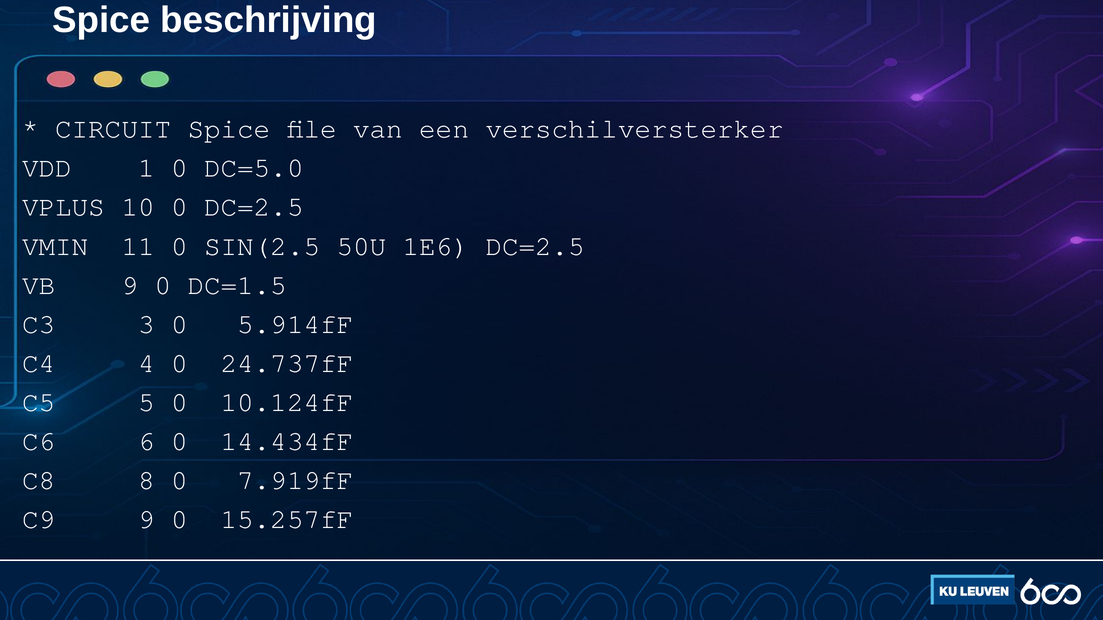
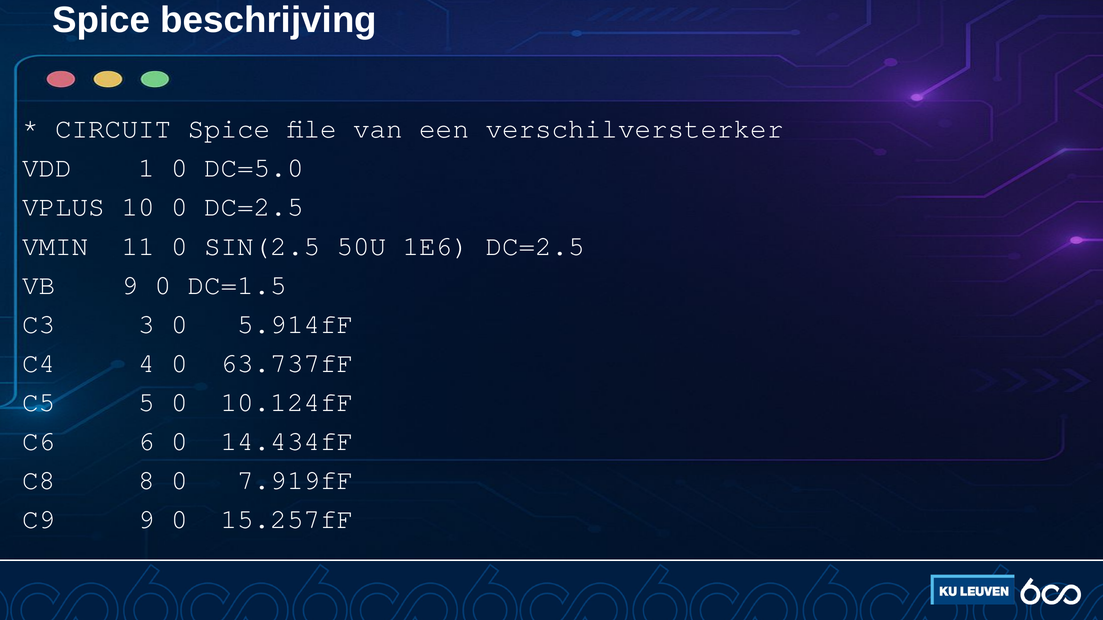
24.737fF: 24.737fF -> 63.737fF (287, 363)
